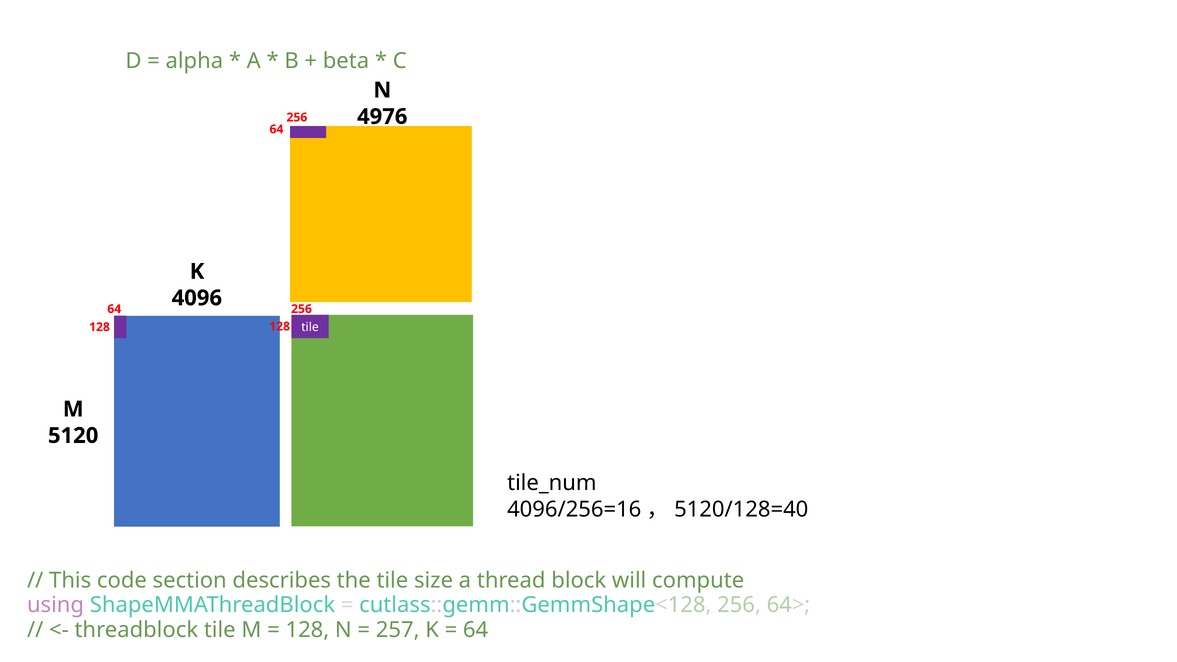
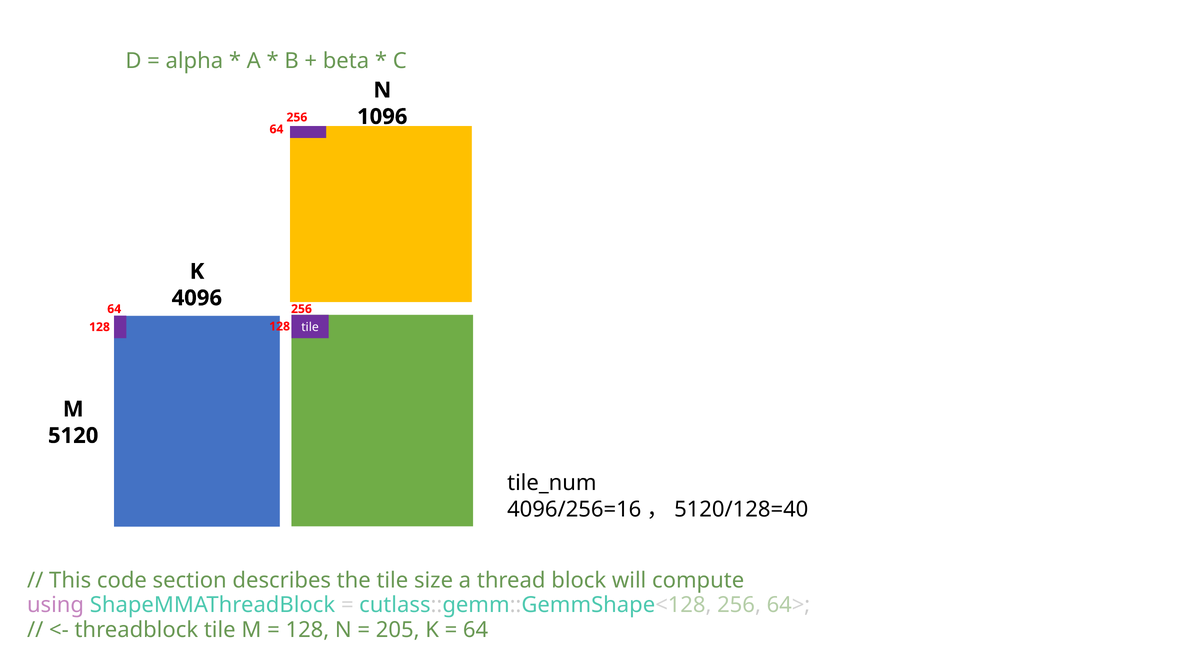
4976: 4976 -> 1096 (382, 117)
257: 257 -> 205 (398, 630)
